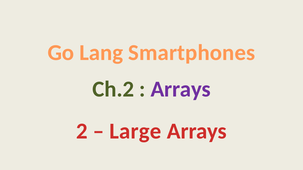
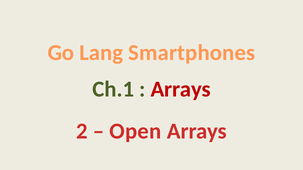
Ch.2: Ch.2 -> Ch.1 (113, 89)
Arrays colour: purple -> red (181, 89)
Large: Large -> Open (135, 131)
